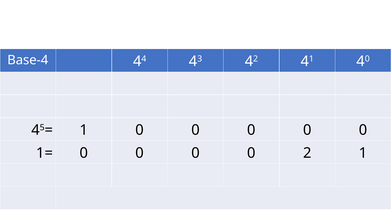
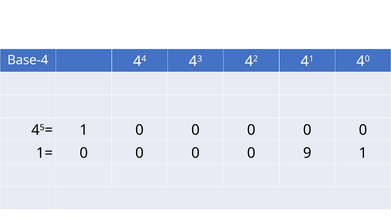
2: 2 -> 9 (307, 153)
